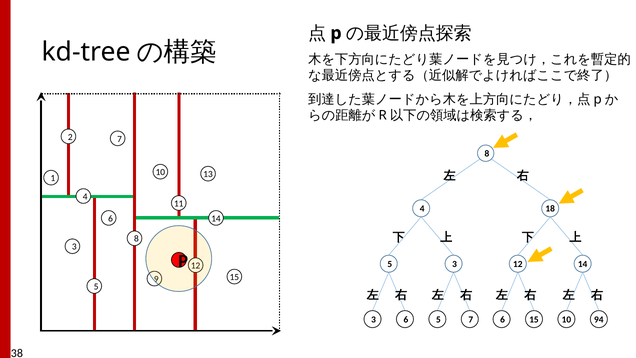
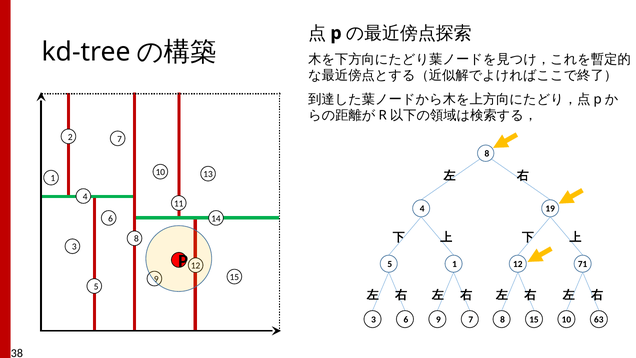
18: 18 -> 19 (550, 209)
5 3: 3 -> 1 (455, 264)
14: 14 -> 71 (583, 264)
6 5: 5 -> 9 (438, 320)
7 6: 6 -> 8 (503, 320)
94: 94 -> 63 (599, 320)
